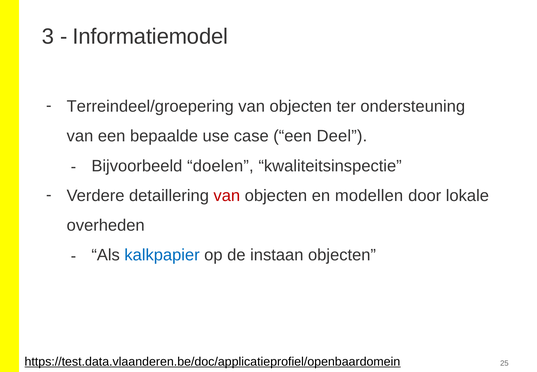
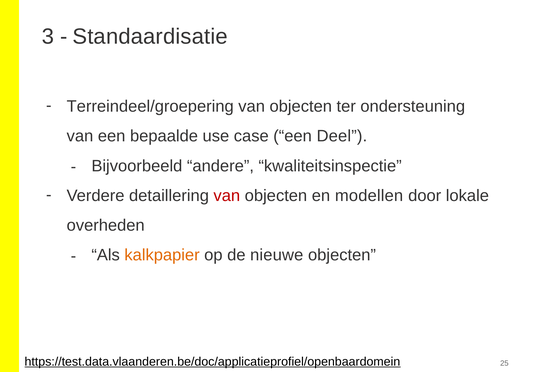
Informatiemodel: Informatiemodel -> Standaardisatie (150, 37)
doelen: doelen -> andere (220, 166)
kalkpapier colour: blue -> orange (162, 255)
instaan: instaan -> nieuwe (277, 255)
